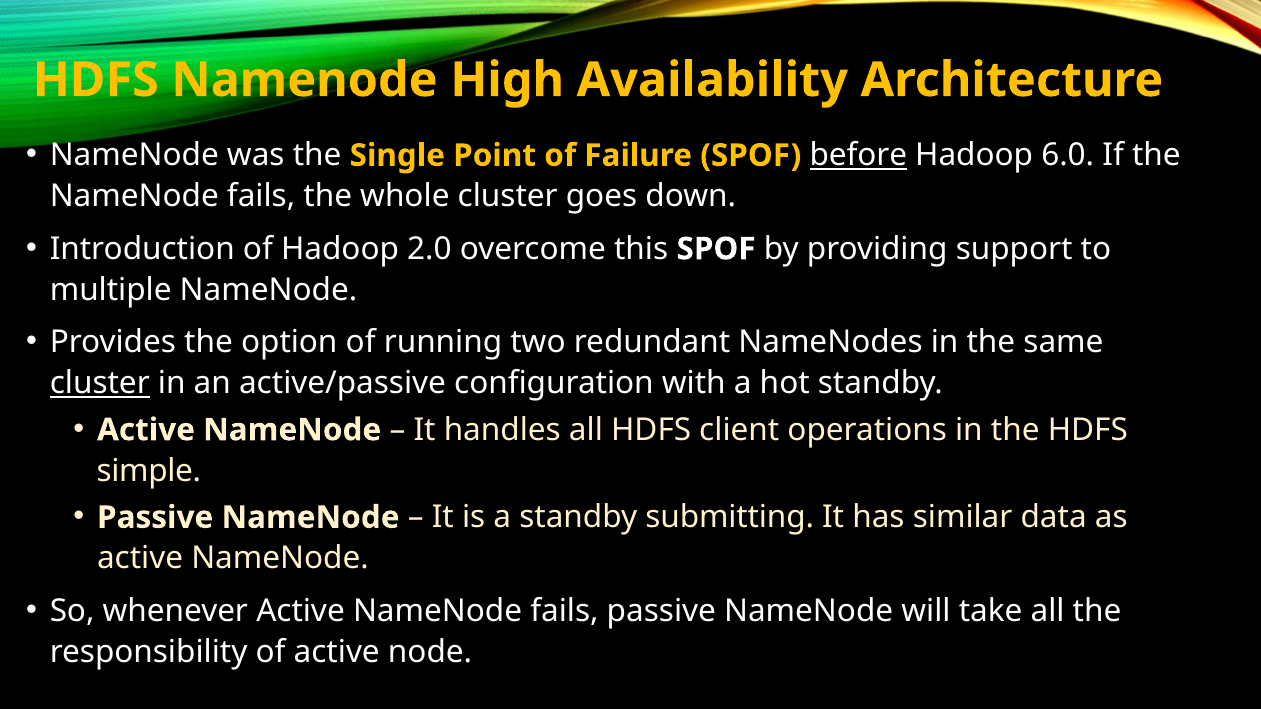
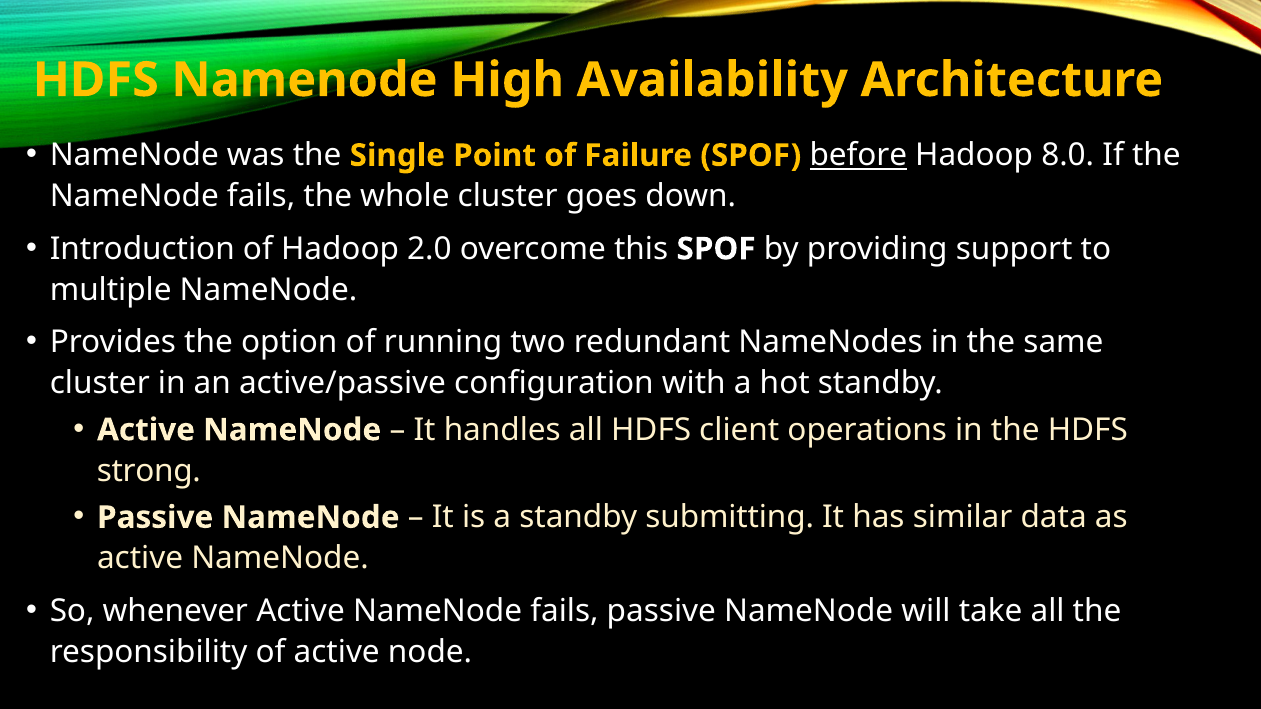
6.0: 6.0 -> 8.0 (1068, 156)
cluster underline: present -> none (100, 383)
simple: simple -> strong (149, 471)
